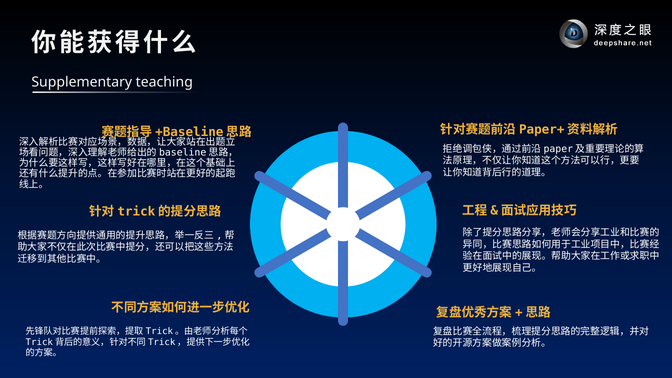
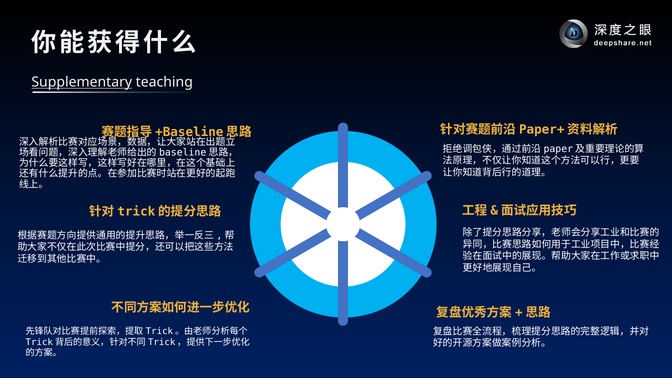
Supplementary underline: none -> present (82, 82)
